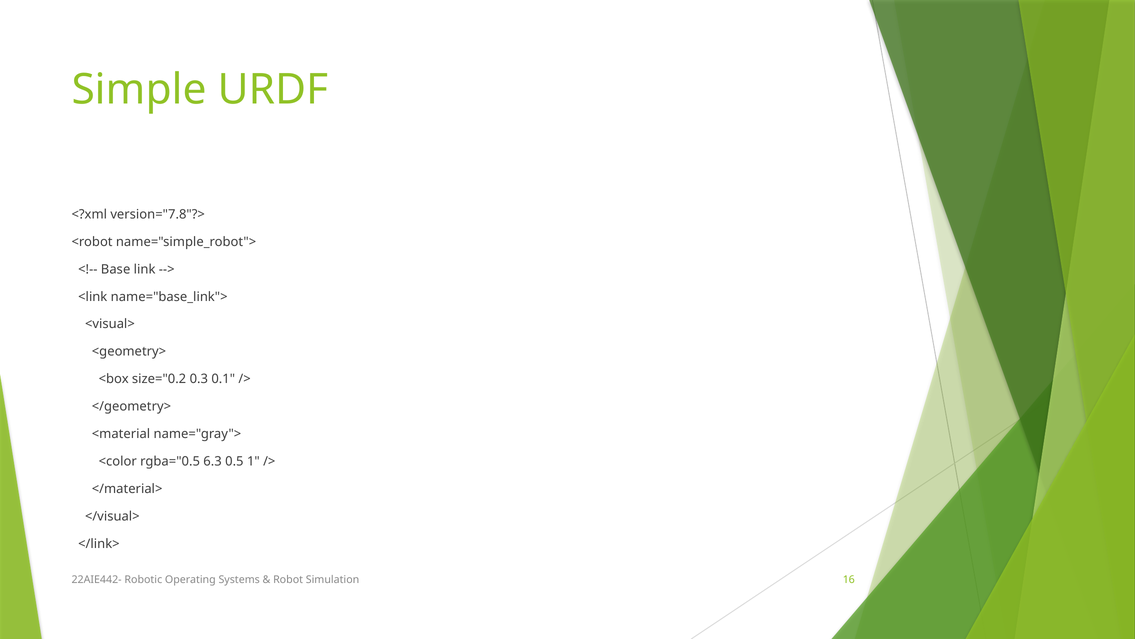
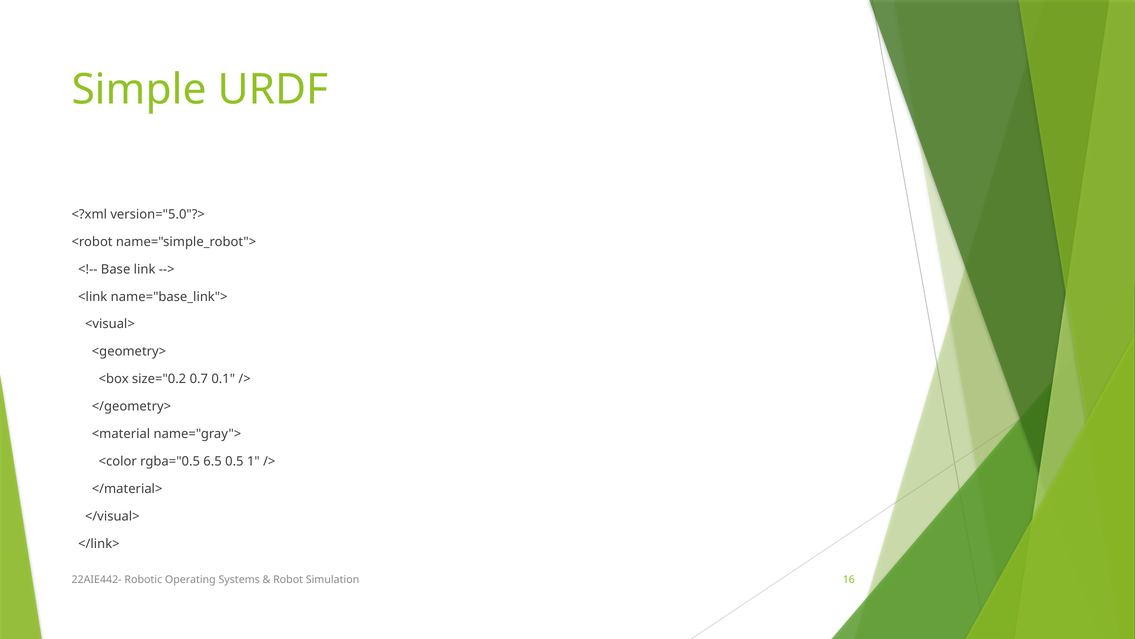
version="7.8"?>: version="7.8"?> -> version="5.0"?> (158, 214)
0.3: 0.3 -> 0.7 (199, 379)
6.3: 6.3 -> 6.5 (213, 461)
